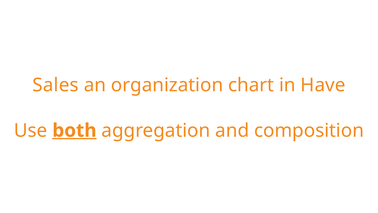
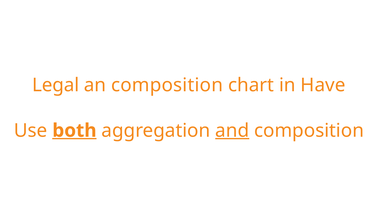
Sales: Sales -> Legal (56, 85)
an organization: organization -> composition (167, 85)
and underline: none -> present (232, 130)
